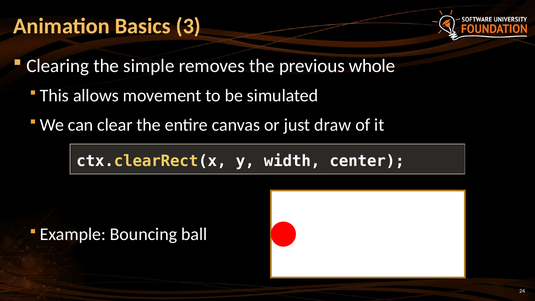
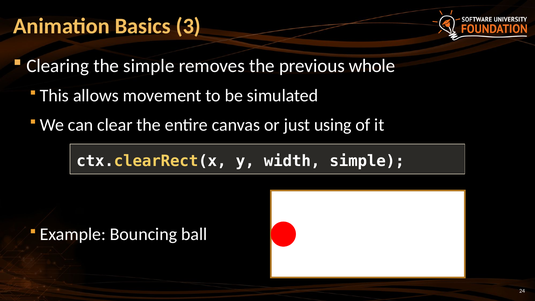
draw: draw -> using (333, 125)
width center: center -> simple (367, 161)
